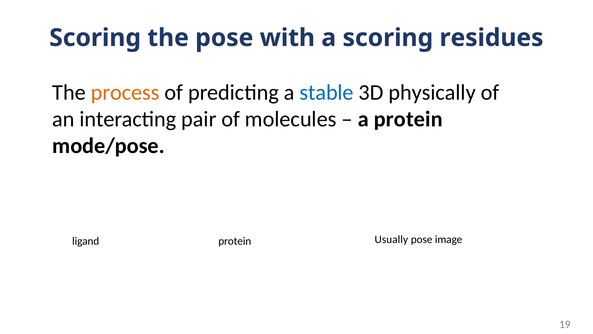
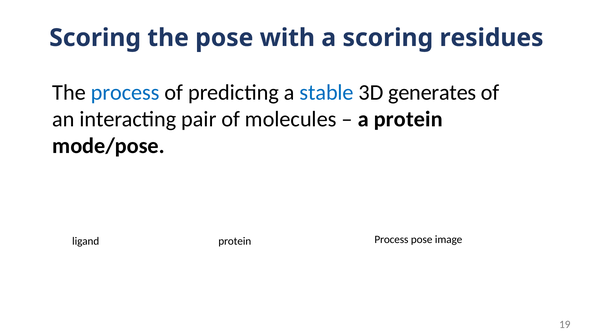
process colour: orange -> blue (125, 92)
physically: physically -> generates (432, 92)
Usually: Usually -> Process (391, 239)
